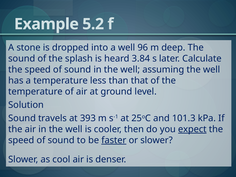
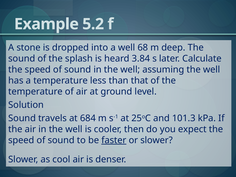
96: 96 -> 68 (143, 47)
393: 393 -> 684 (88, 118)
expect underline: present -> none (192, 129)
